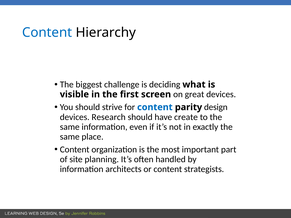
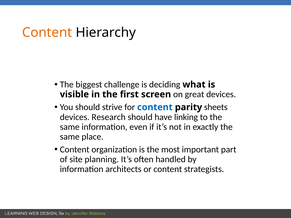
Content colour: blue -> orange (47, 33)
design: design -> sheets (216, 107)
create: create -> linking (186, 117)
